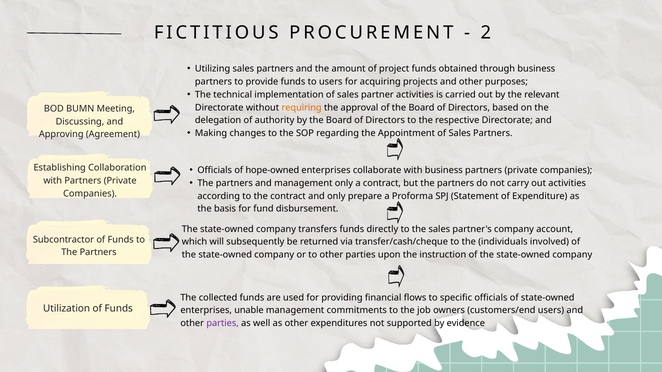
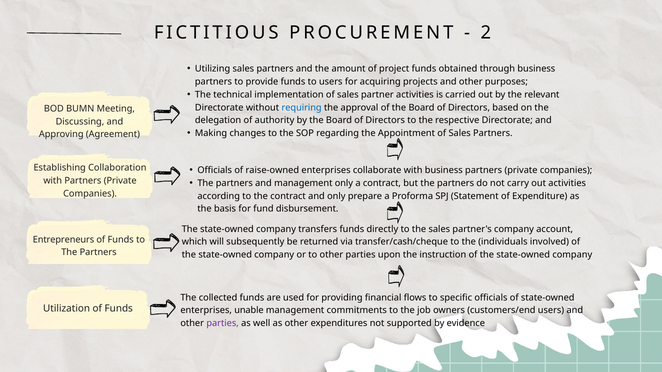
requiring colour: orange -> blue (302, 108)
hope-owned: hope-owned -> raise-owned (272, 171)
Subcontractor: Subcontractor -> Entrepreneurs (63, 240)
